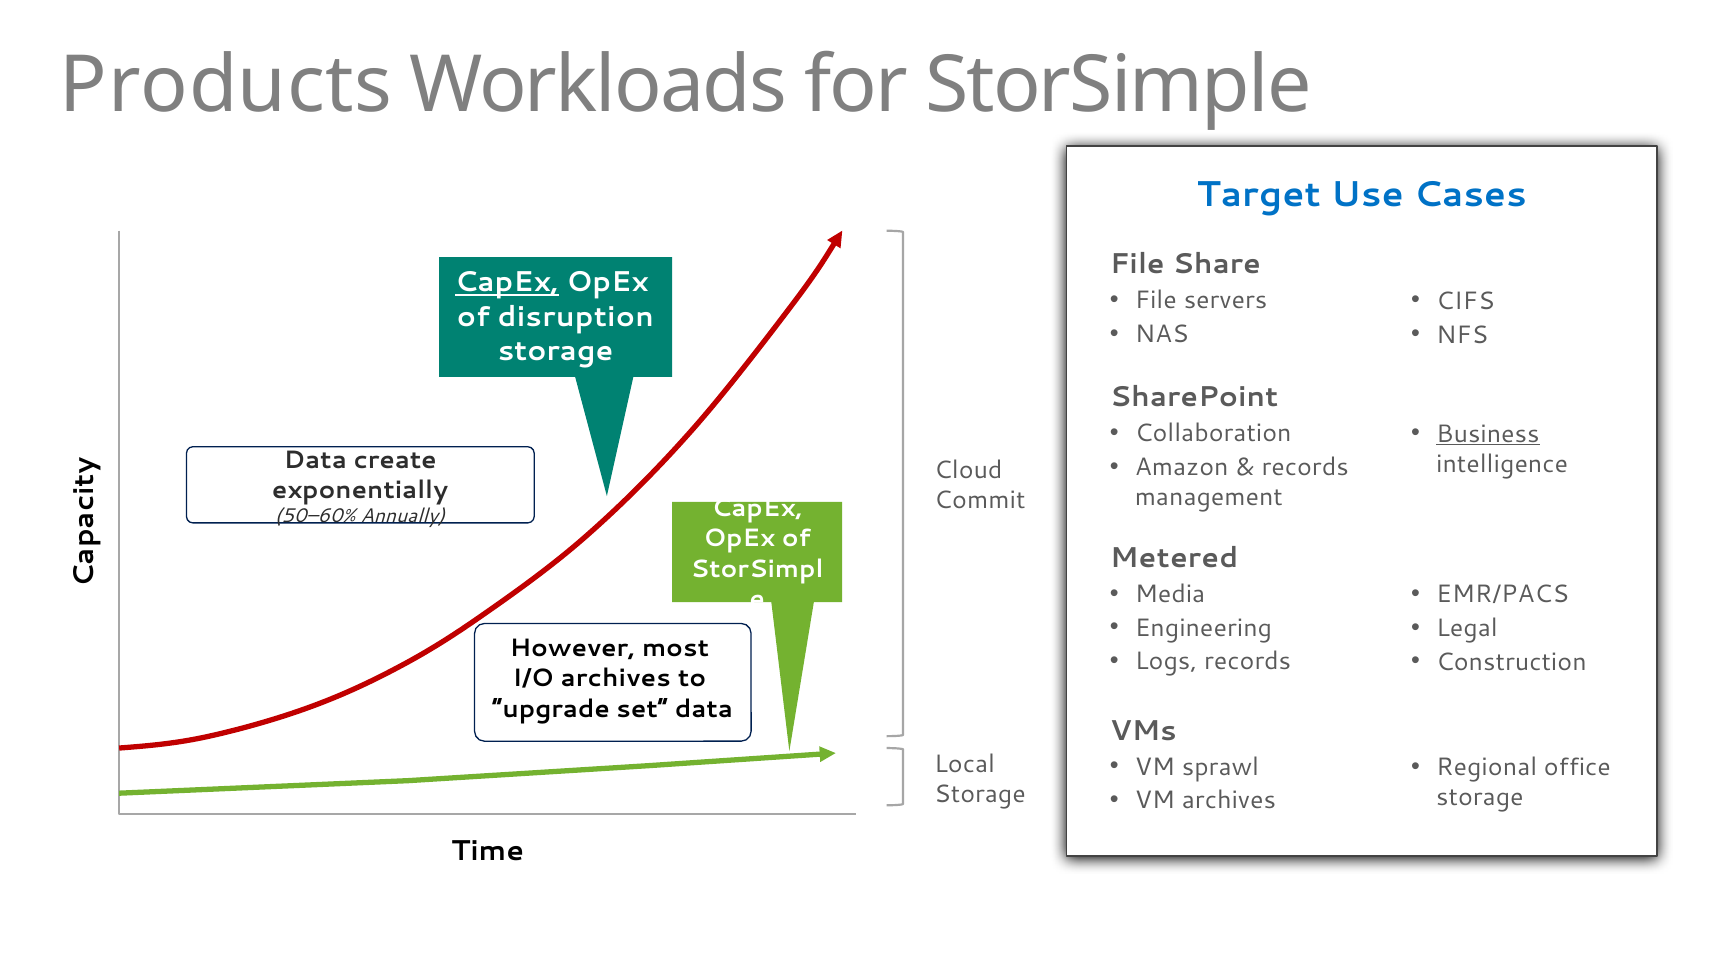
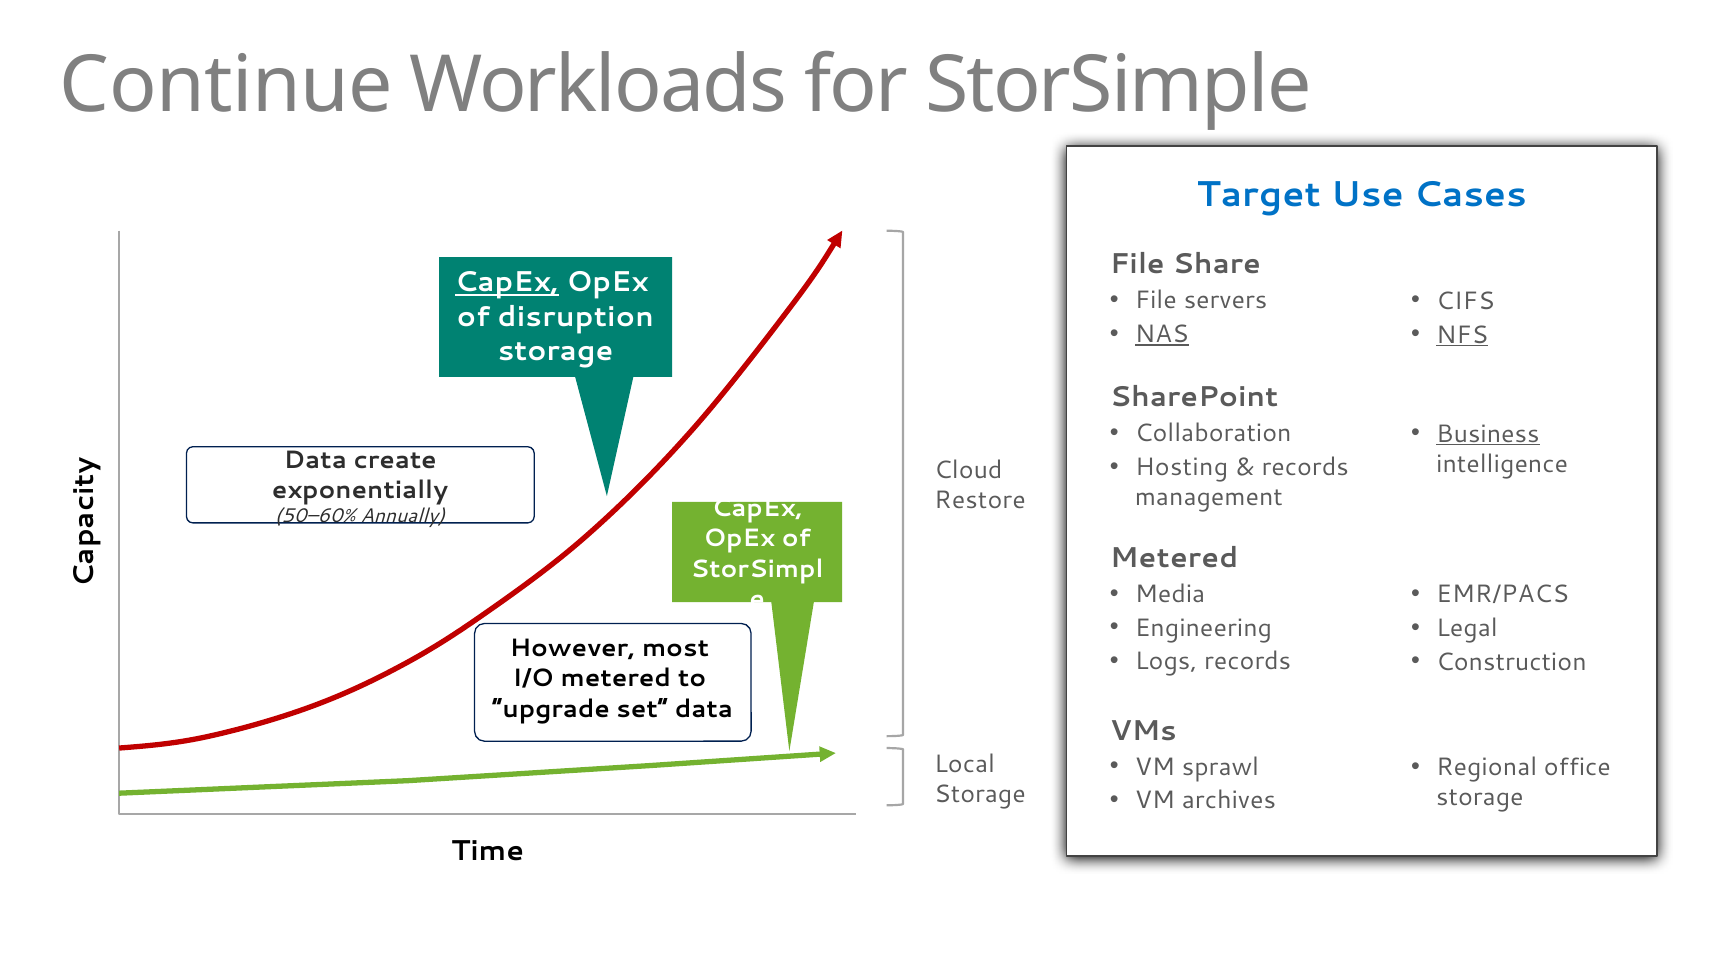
Products: Products -> Continue (226, 86)
NAS underline: none -> present (1162, 334)
NFS underline: none -> present (1462, 335)
Amazon: Amazon -> Hosting (1182, 467)
Commit: Commit -> Restore (980, 500)
I/O archives: archives -> metered (616, 679)
